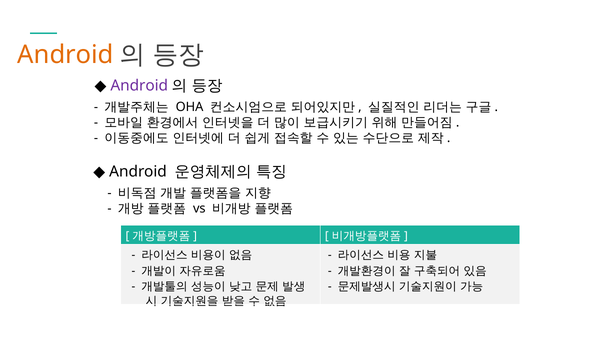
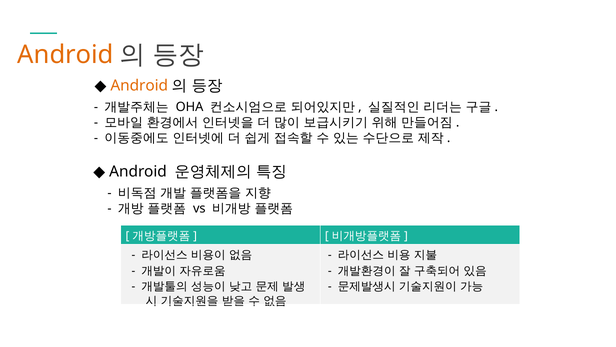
Android colour: purple -> orange (139, 85)
